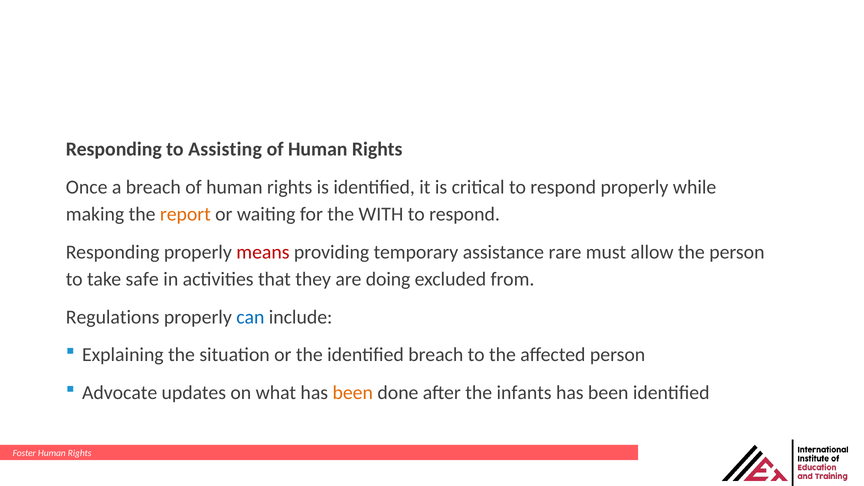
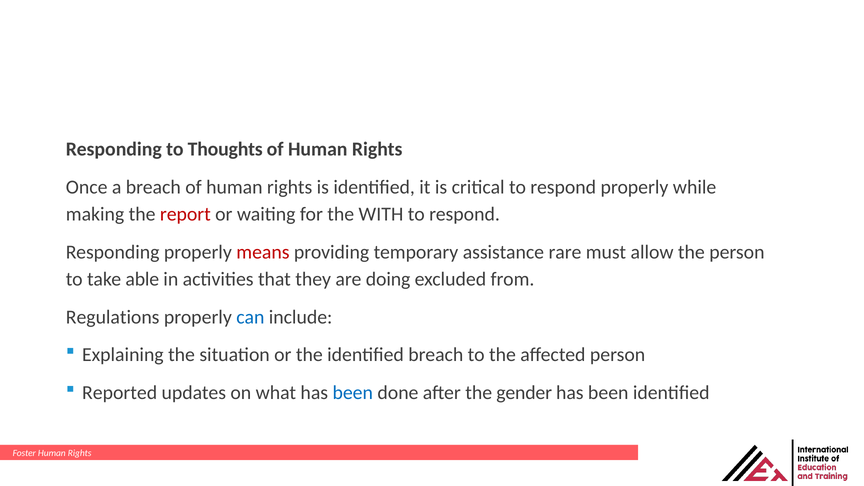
Assisting: Assisting -> Thoughts (225, 149)
report colour: orange -> red (185, 214)
safe: safe -> able (142, 279)
Advocate: Advocate -> Reported (120, 393)
been colour: orange -> blue (353, 393)
infants: infants -> gender (524, 393)
